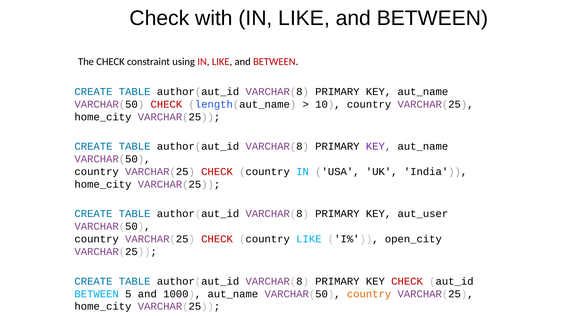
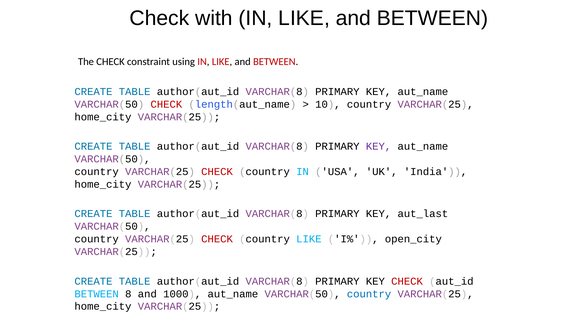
aut_user: aut_user -> aut_last (423, 214)
5: 5 -> 8 (128, 295)
country colour: orange -> blue (369, 295)
